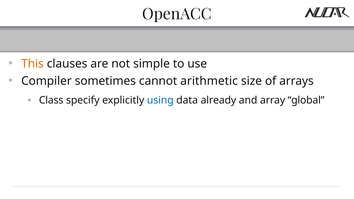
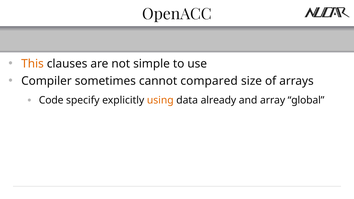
arithmetic: arithmetic -> compared (209, 81)
Class: Class -> Code (51, 100)
using colour: blue -> orange (160, 100)
